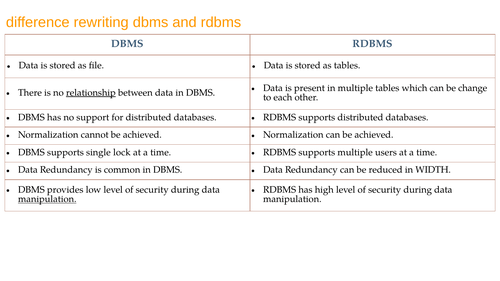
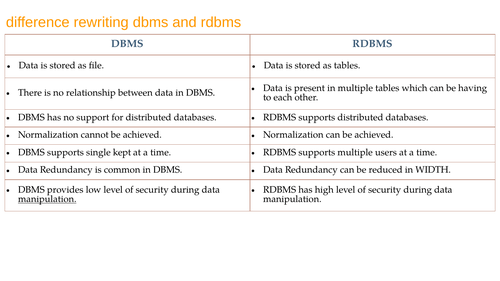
change: change -> having (473, 88)
relationship underline: present -> none (91, 93)
lock: lock -> kept (122, 152)
